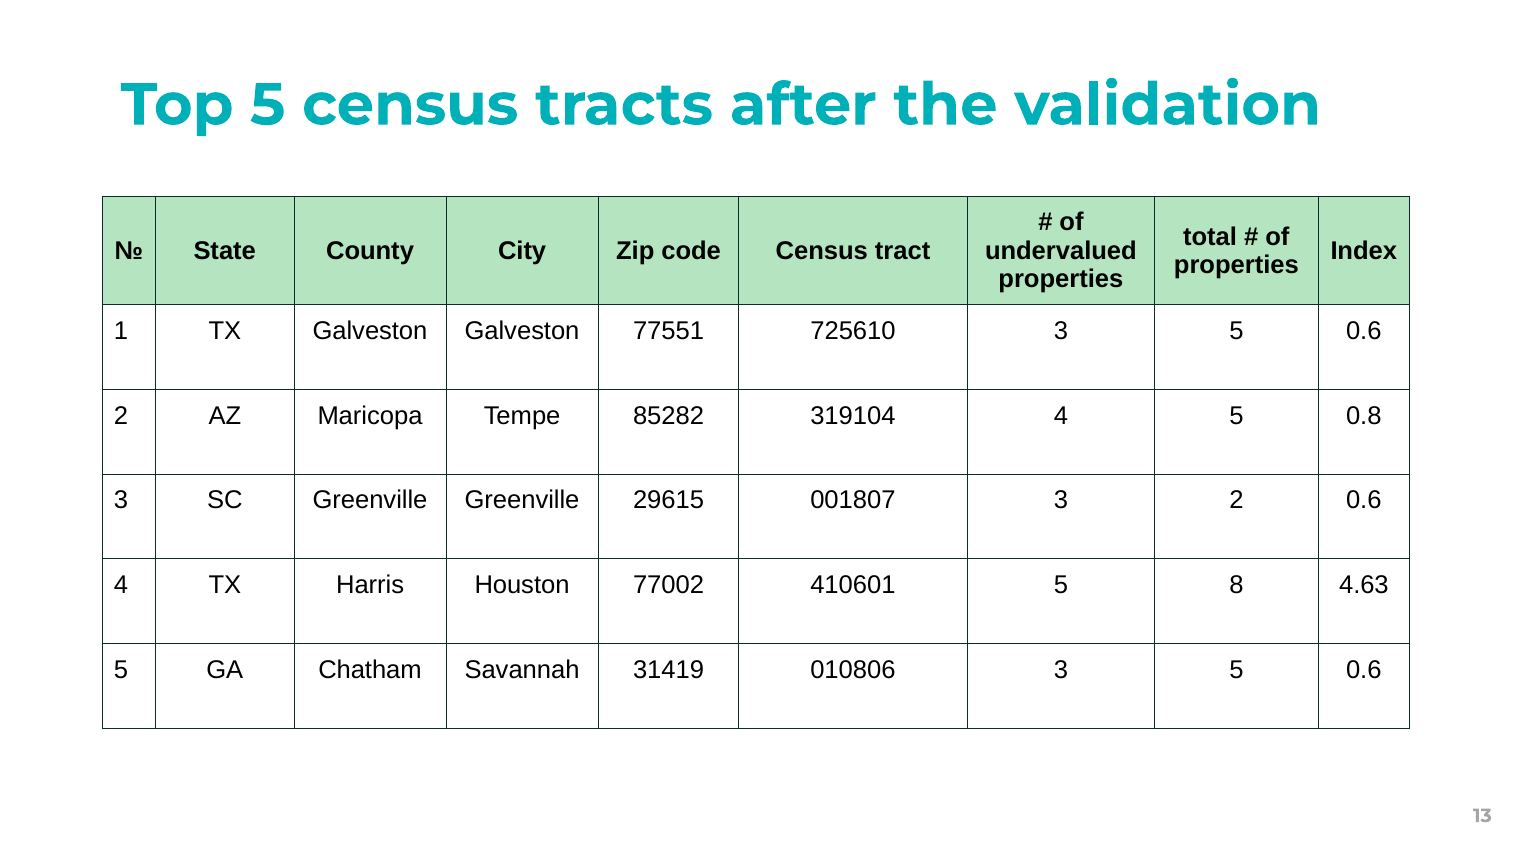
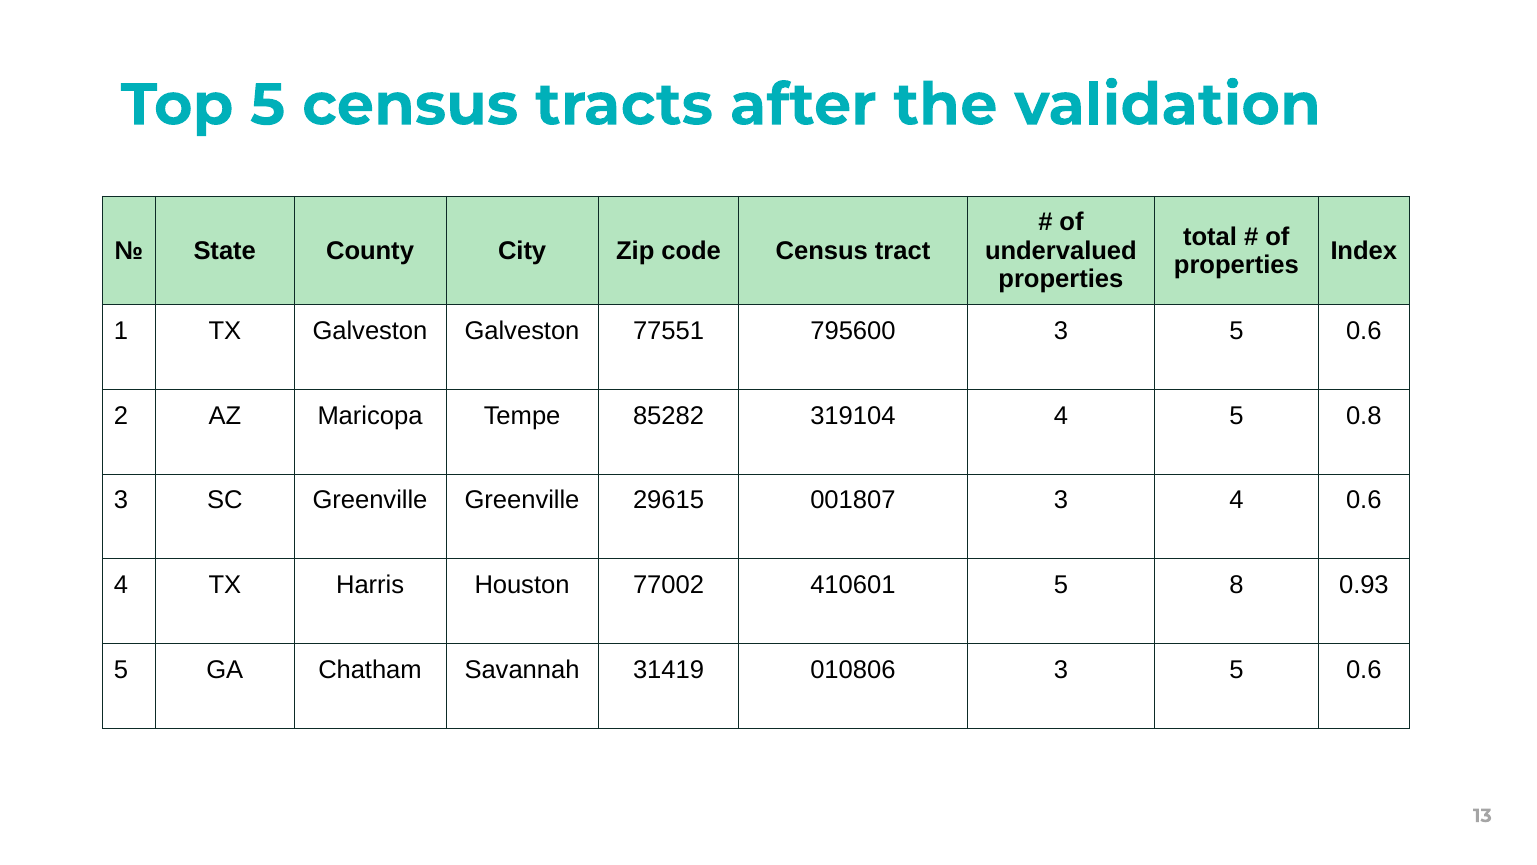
725610: 725610 -> 795600 (853, 331)
3 2: 2 -> 4 (1237, 500)
4.63: 4.63 -> 0.93 (1364, 585)
